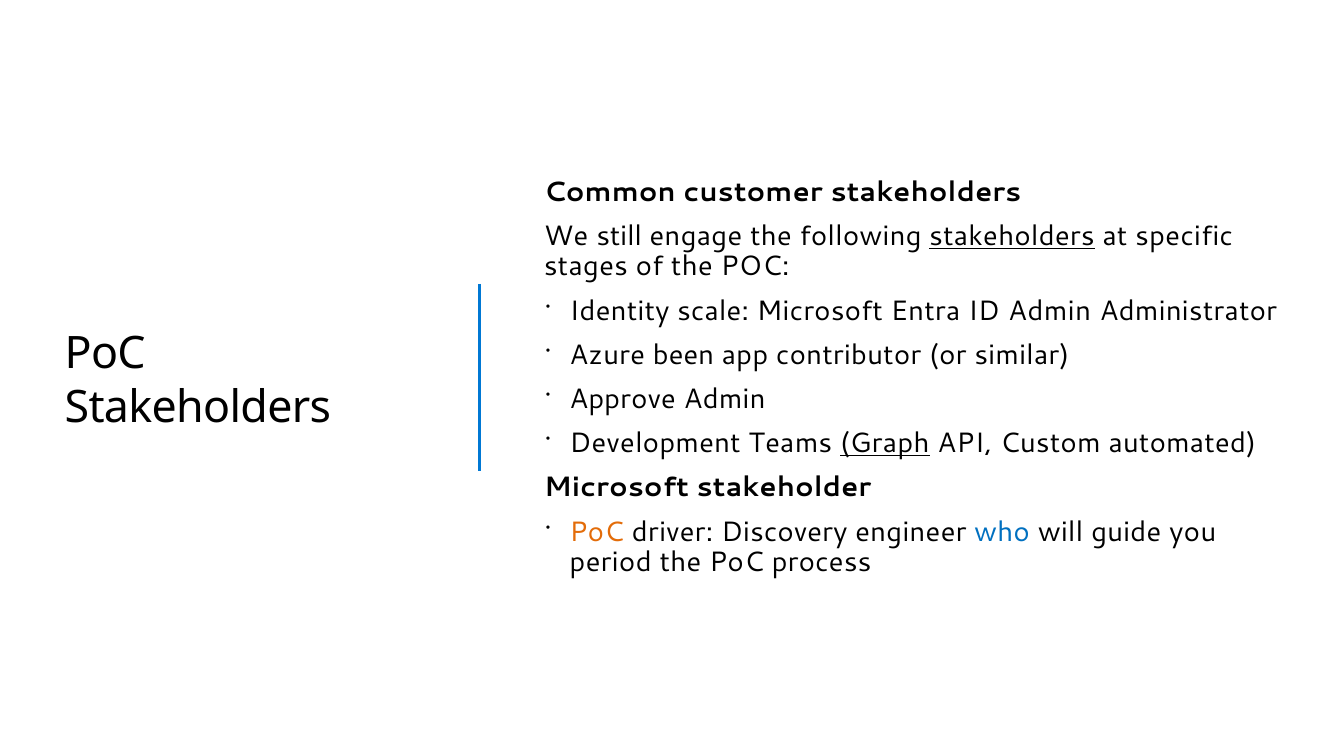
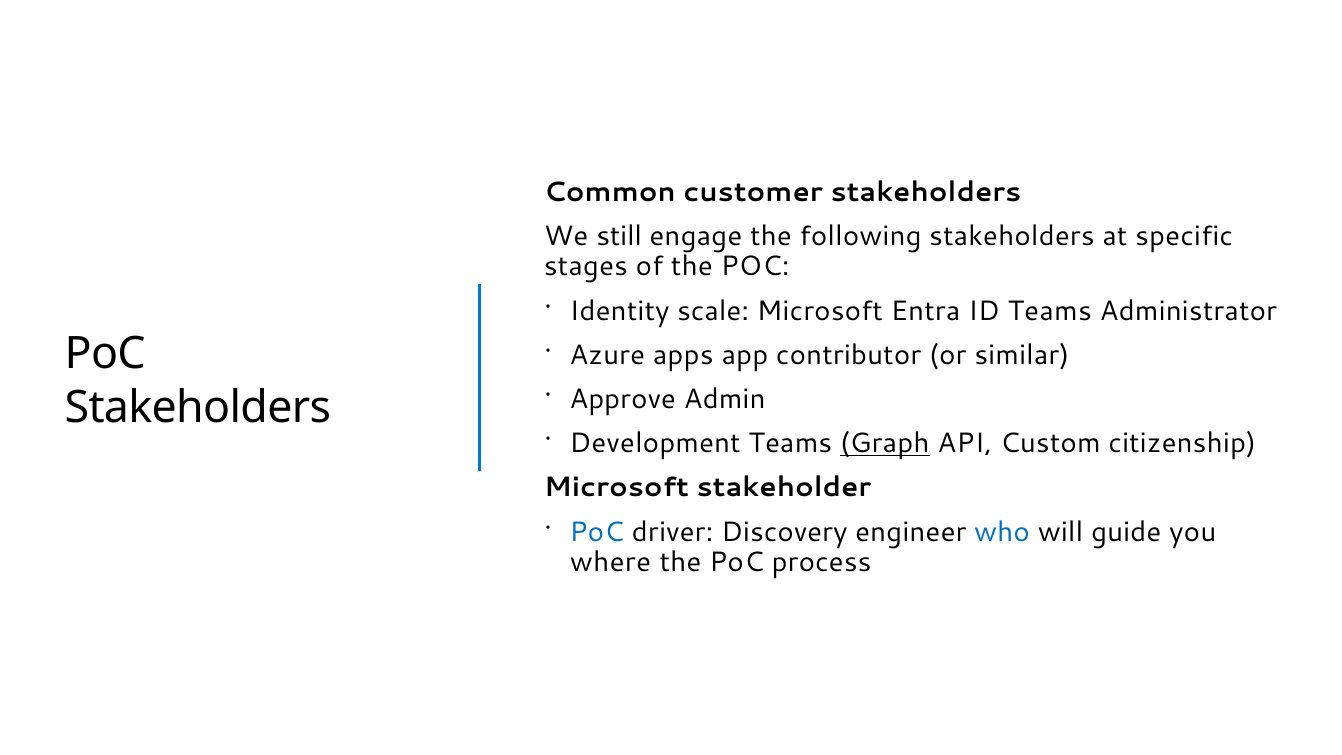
stakeholders underline: present -> none (1012, 236)
ID Admin: Admin -> Teams (1050, 311)
been: been -> apps (683, 355)
automated: automated -> citizenship (1182, 443)
PoC colour: orange -> blue (597, 532)
period: period -> where (611, 562)
